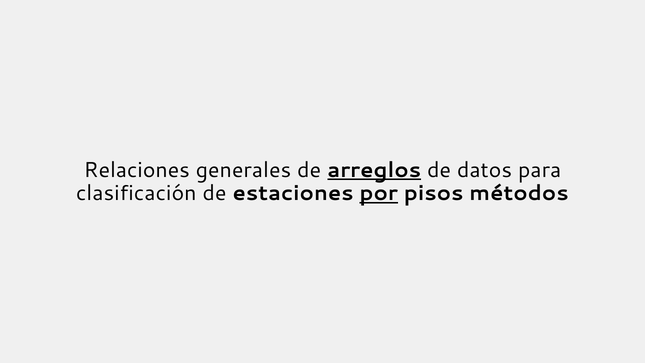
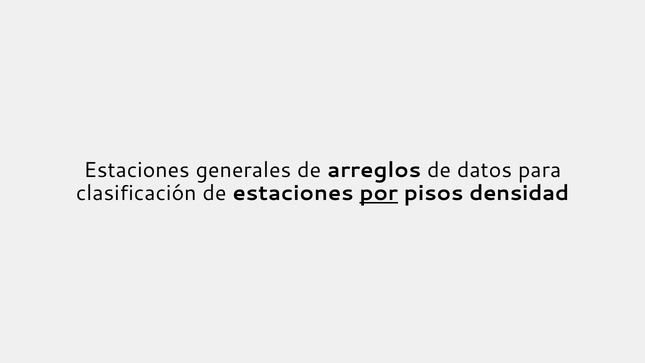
Relaciones: Relaciones -> Estaciones (137, 170)
arreglos underline: present -> none (374, 170)
métodos: métodos -> densidad (519, 193)
